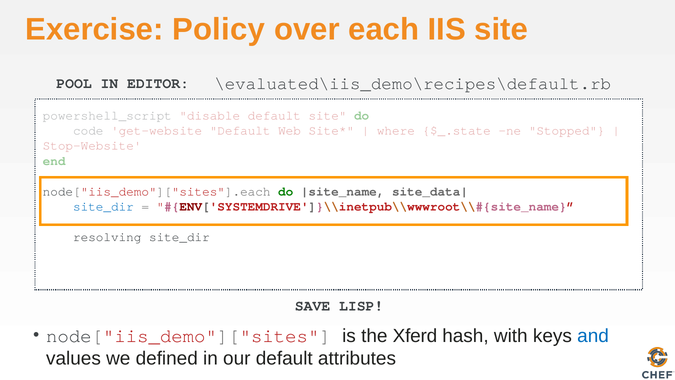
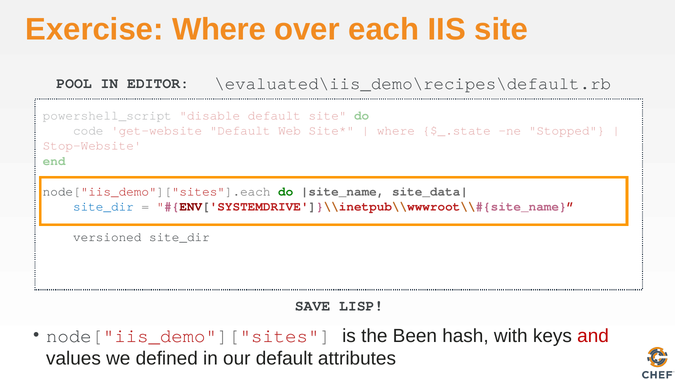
Exercise Policy: Policy -> Where (219, 29)
resolving: resolving -> versioned (107, 237)
Xferd: Xferd -> Been (415, 335)
and colour: blue -> red (593, 335)
